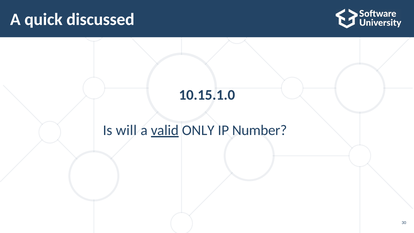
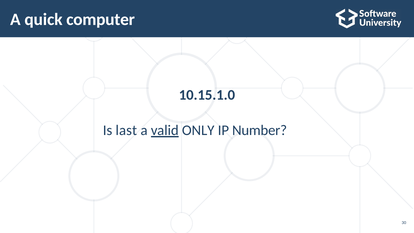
discussed: discussed -> computer (101, 20)
will: will -> last (126, 130)
